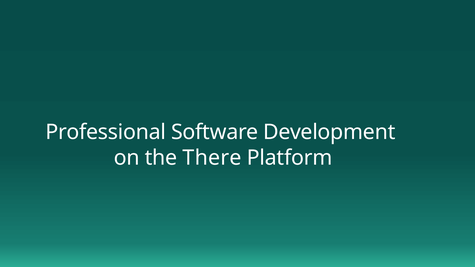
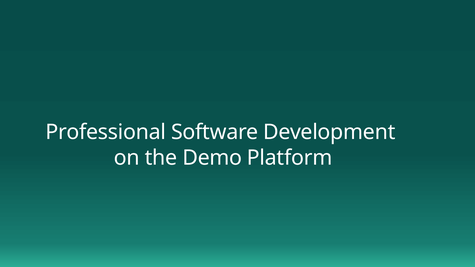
There: There -> Demo (212, 158)
